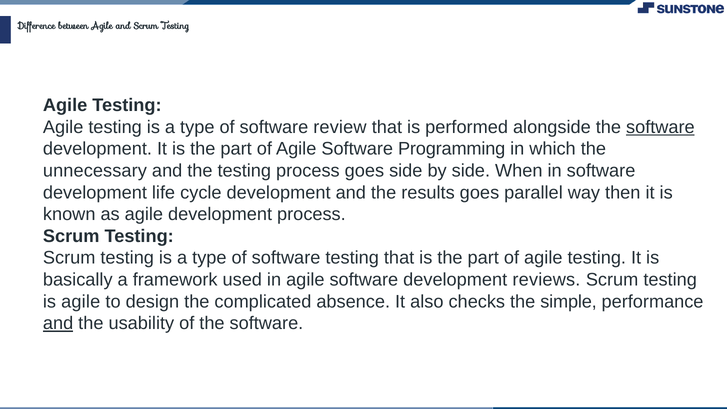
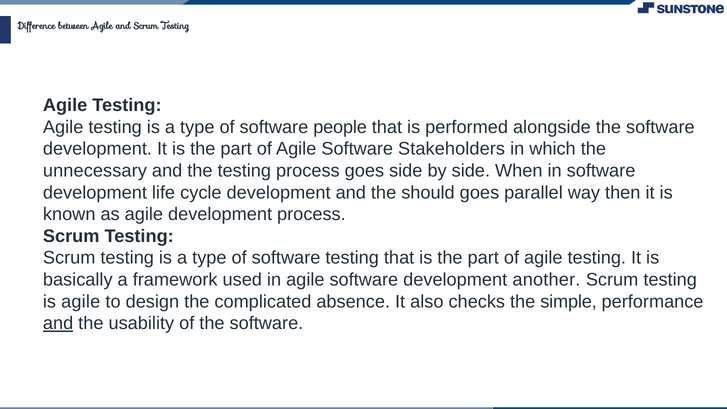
review: review -> people (340, 127)
software underline: present -> none (660, 127)
Programming: Programming -> Stakeholders (452, 149)
results: results -> should (428, 192)
reviews: reviews -> another (546, 280)
